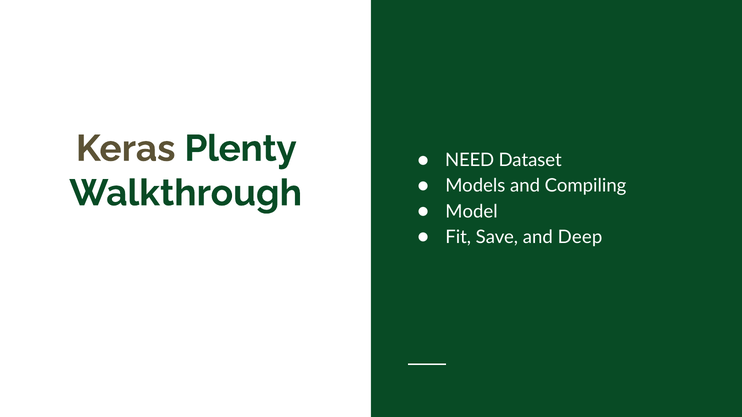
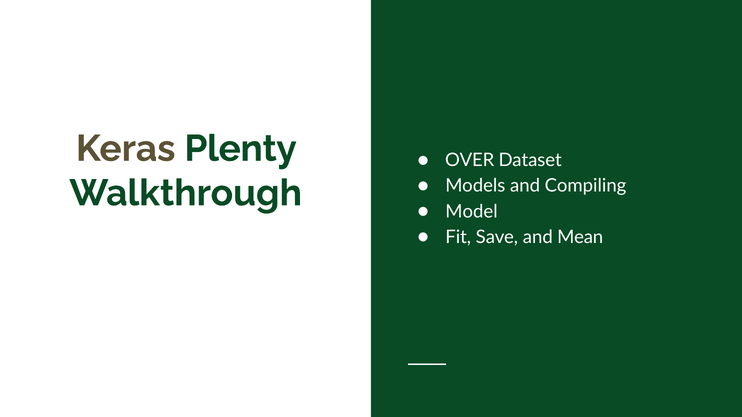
NEED: NEED -> OVER (470, 160)
Deep: Deep -> Mean (580, 237)
